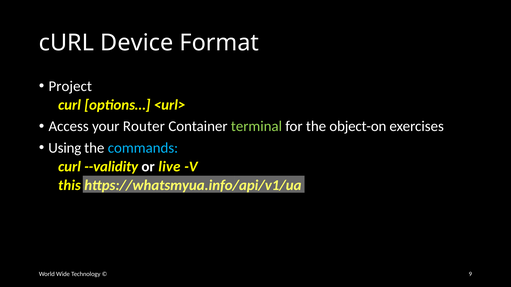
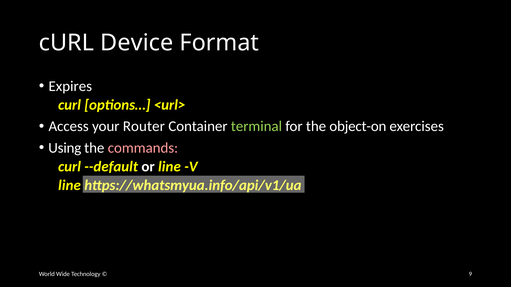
Project: Project -> Expires (70, 86)
commands colour: light blue -> pink (143, 148)
--validity: --validity -> --default (111, 167)
or live: live -> line (169, 167)
this: this -> line (69, 186)
